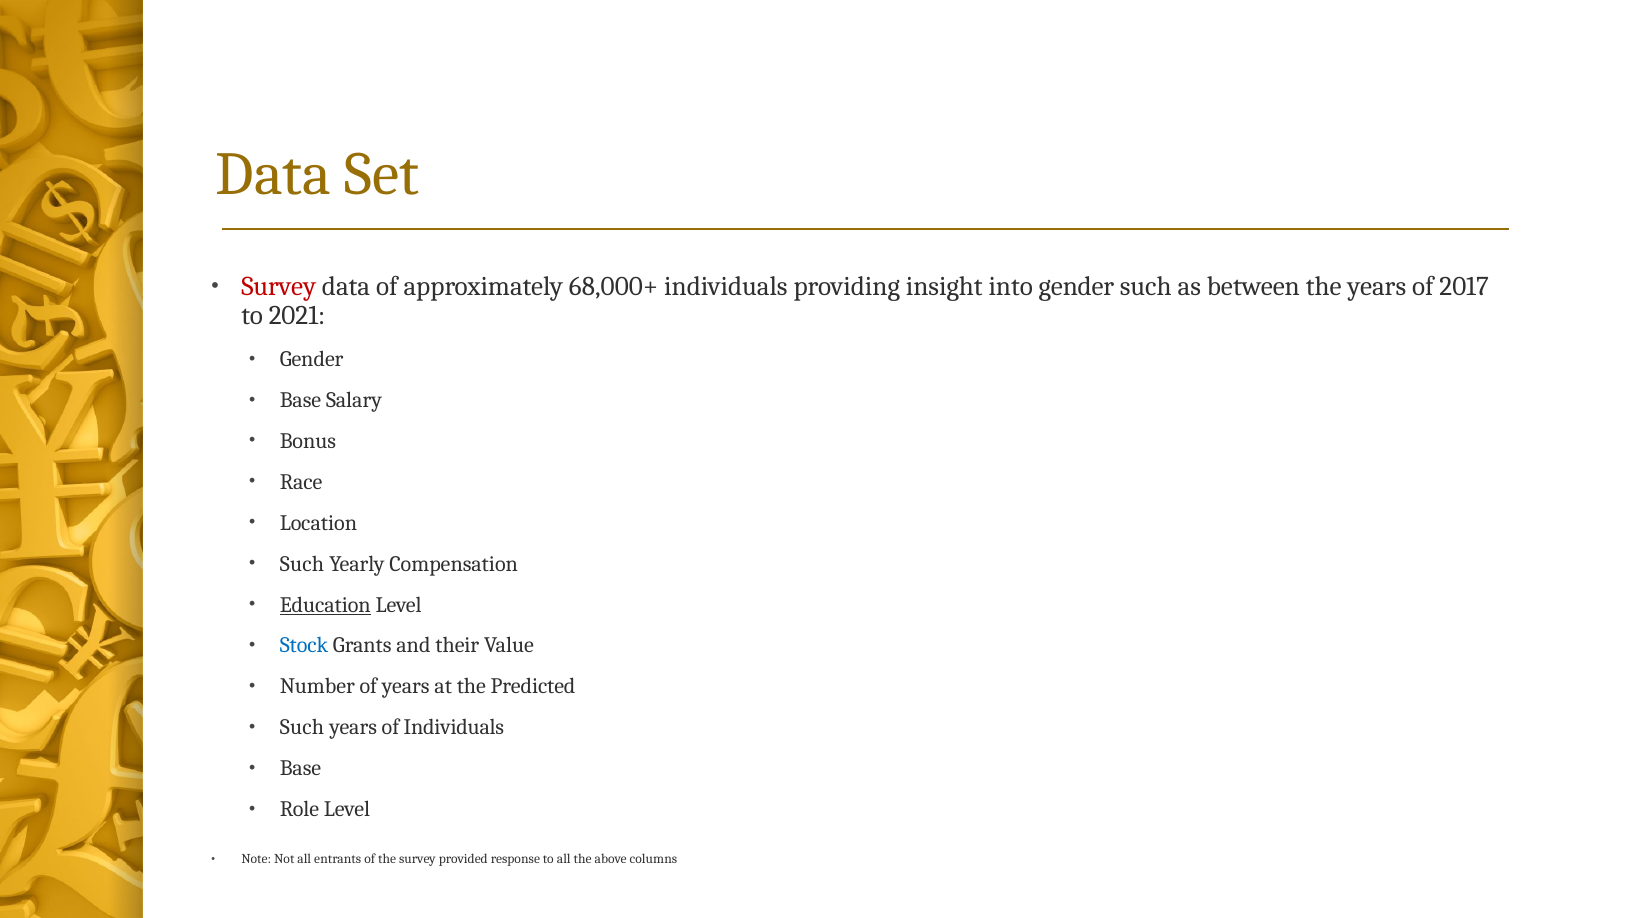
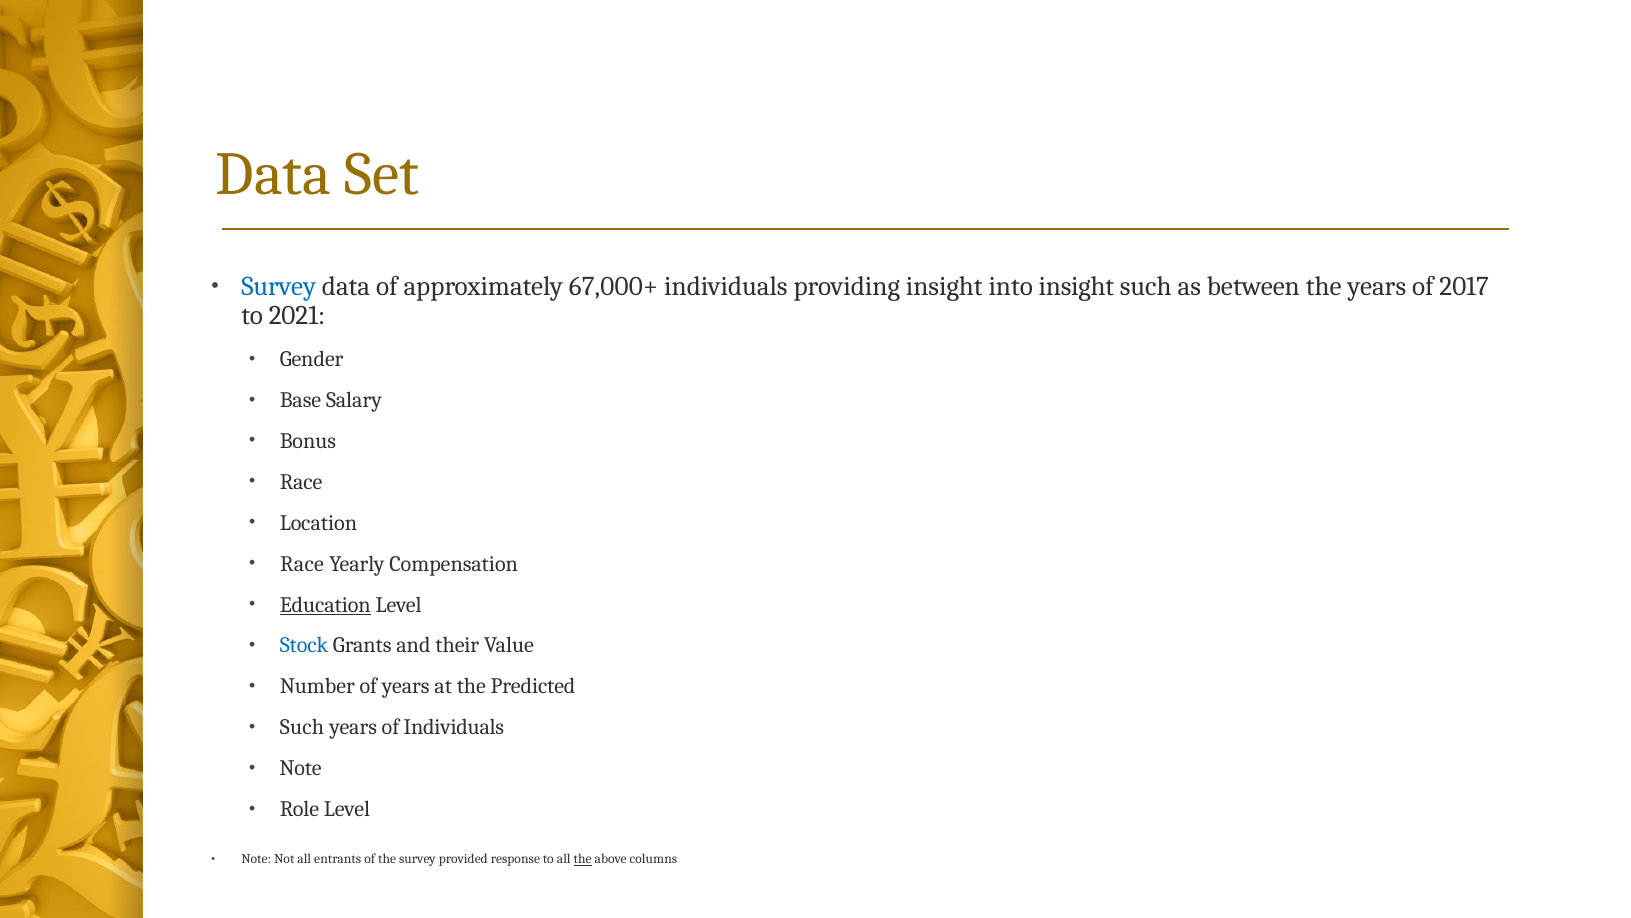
Survey colour: red -> blue (279, 286)
68,000+: 68,000+ -> 67,000+ (614, 286)
into gender: gender -> insight (1076, 286)
Such: Such -> Race (302, 564)
Base: Base -> Note (300, 768)
the underline: none -> present (583, 859)
